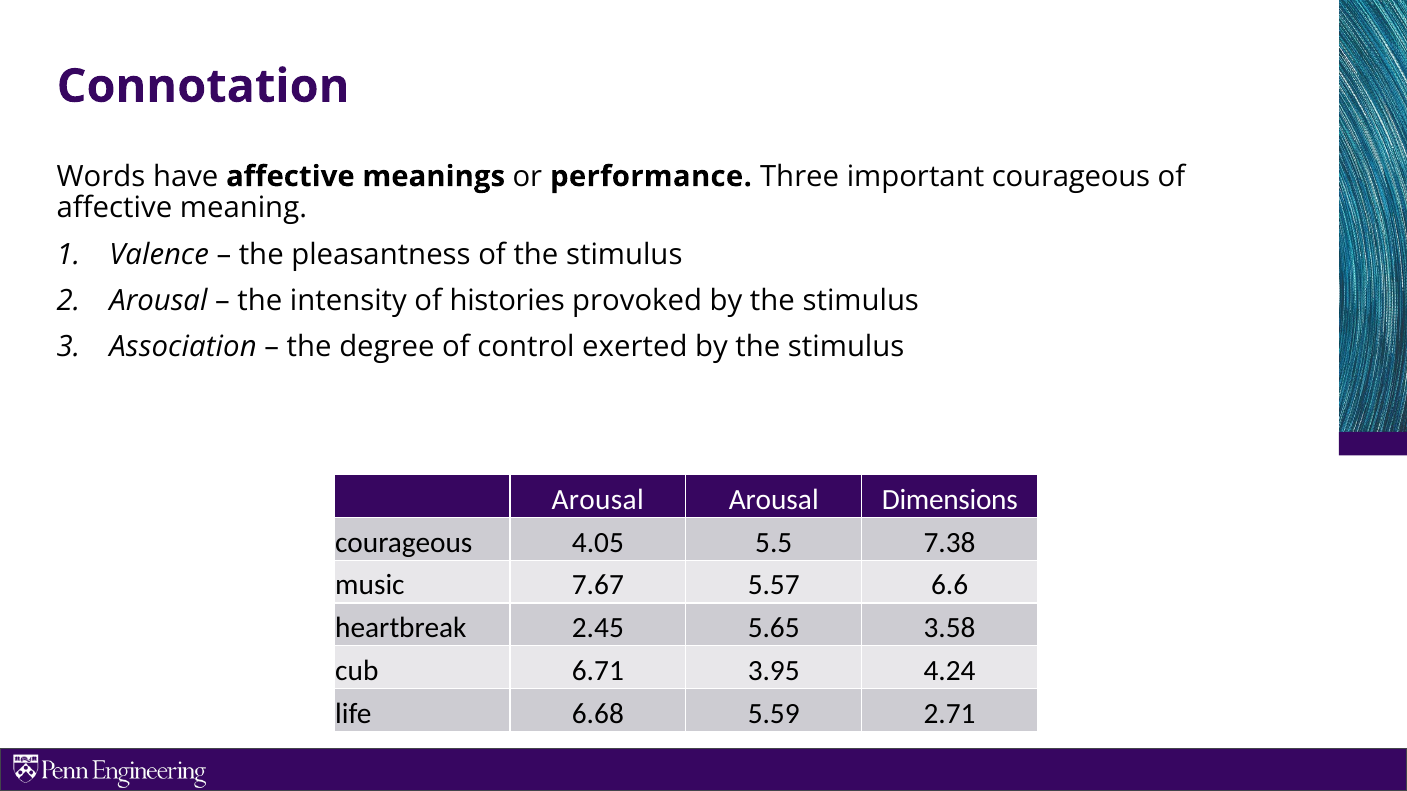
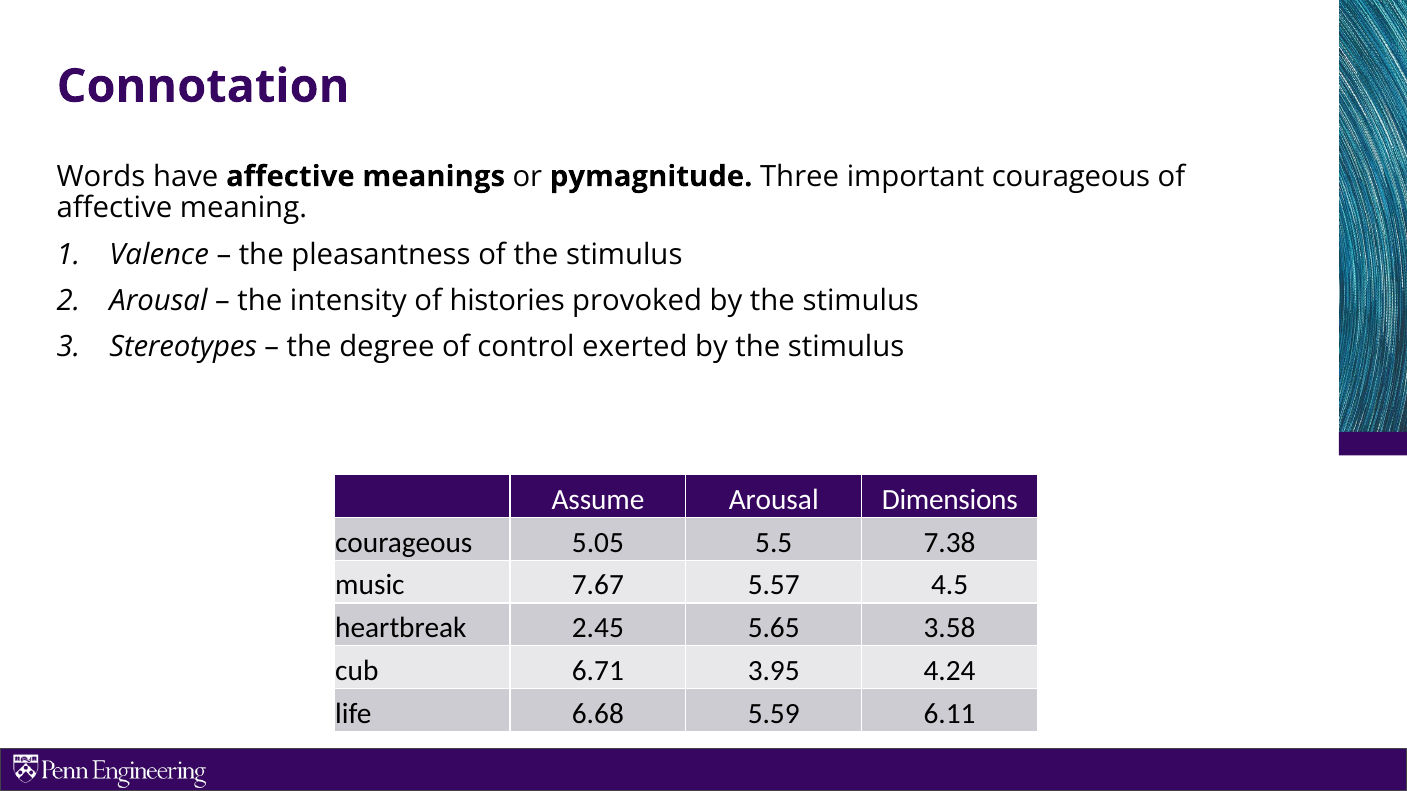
performance: performance -> pymagnitude (651, 177)
Association: Association -> Stereotypes (183, 347)
Arousal: Arousal -> Assume (598, 500)
4.05: 4.05 -> 5.05 (598, 543)
6.6: 6.6 -> 4.5 (950, 586)
2.71: 2.71 -> 6.11 (950, 714)
